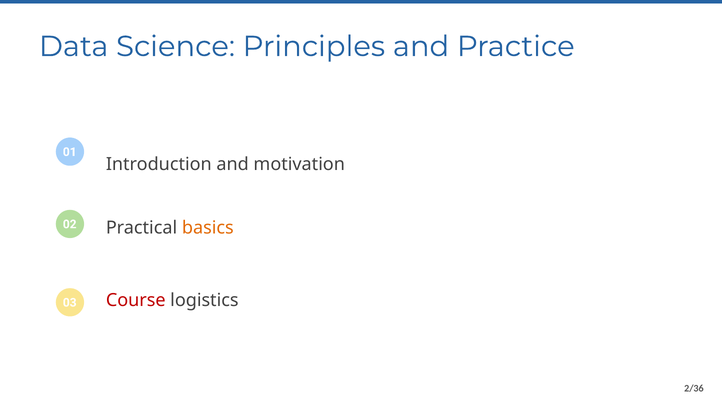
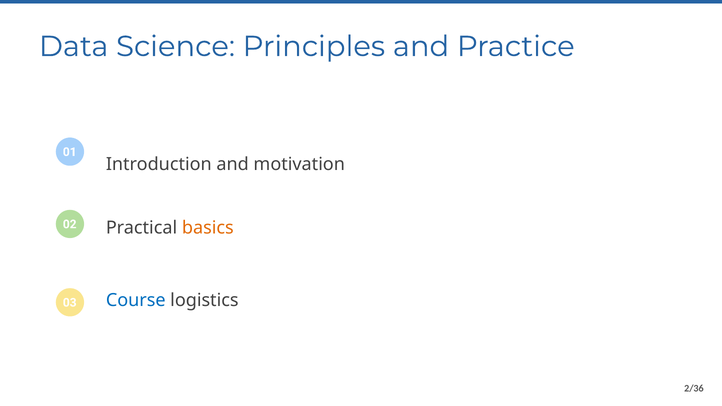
Course colour: red -> blue (136, 300)
